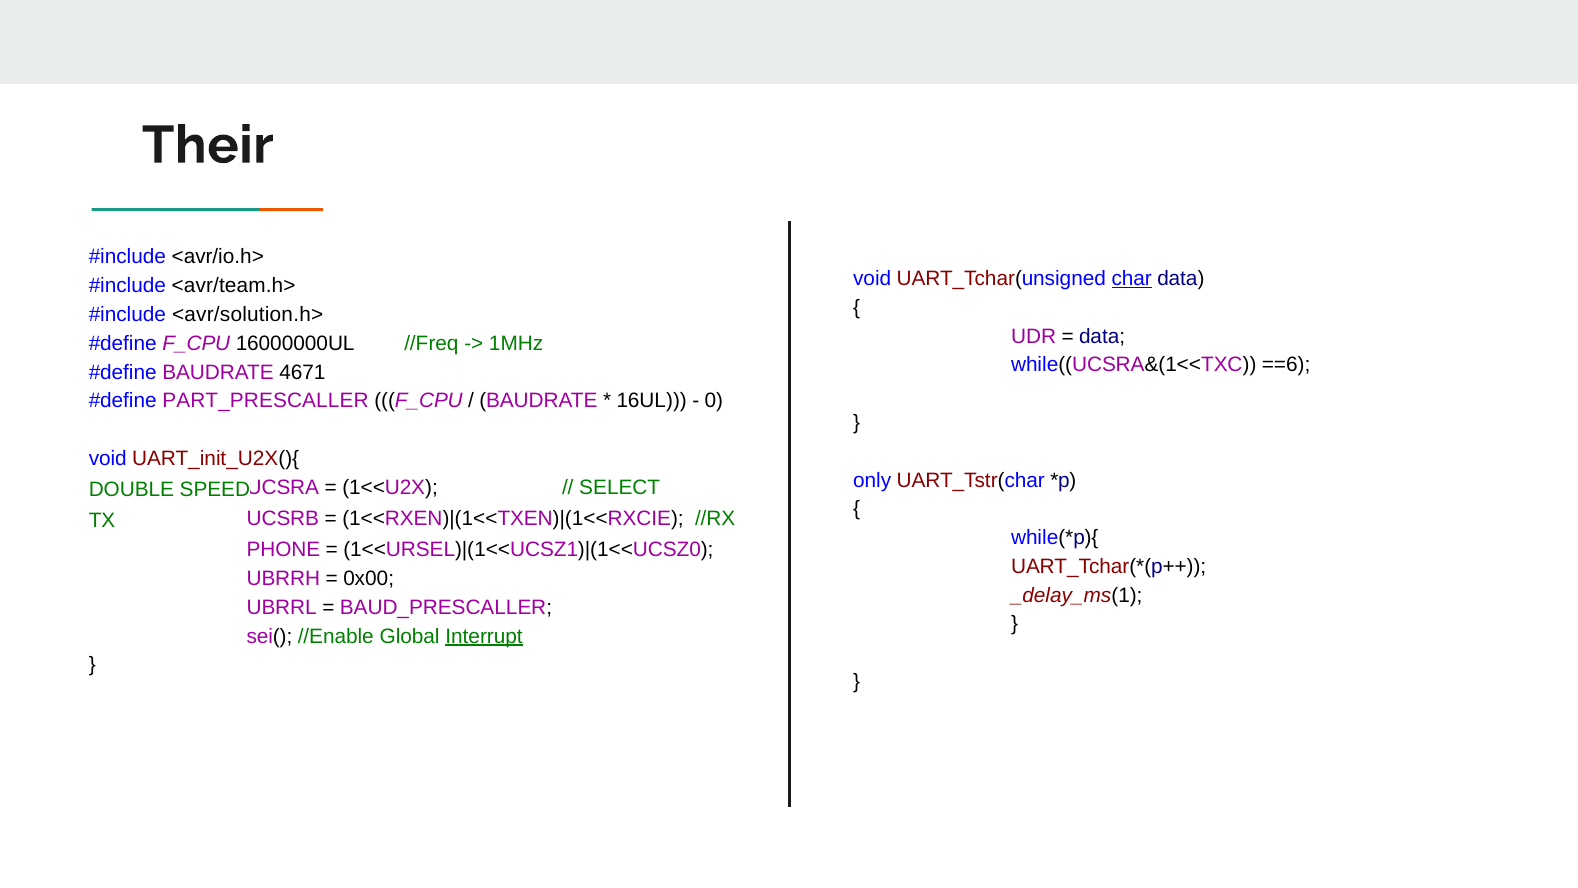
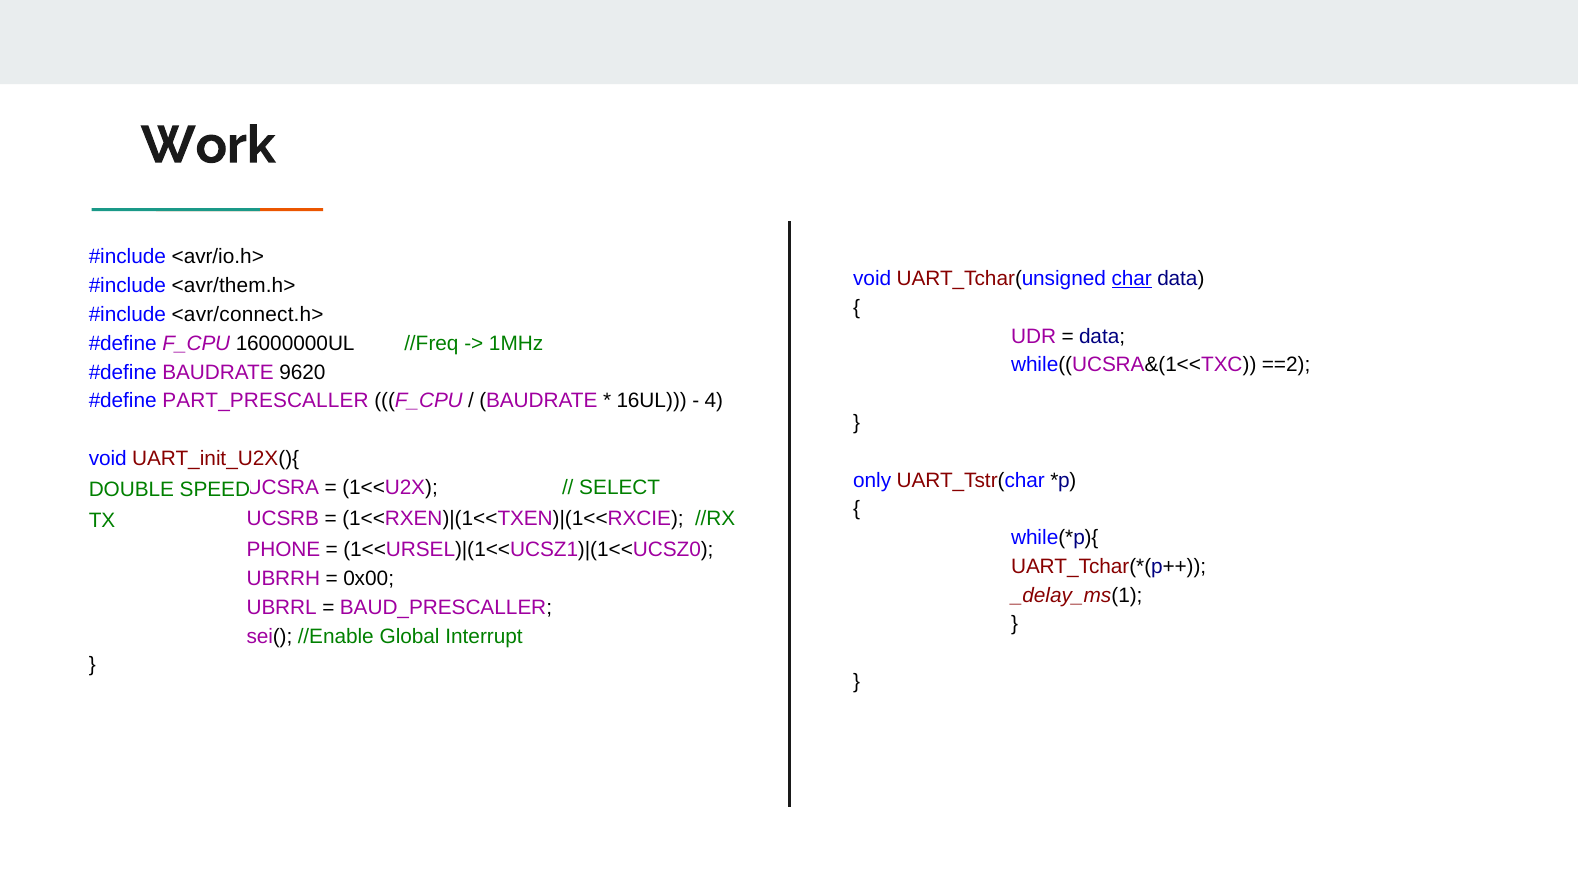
Their: Their -> Work (208, 145)
<avr/team.h>: <avr/team.h> -> <avr/them.h> (234, 286)
<avr/solution.h>: <avr/solution.h> -> <avr/connect.h> (248, 315)
==6: ==6 -> ==2 (1286, 365)
4671: 4671 -> 9620 (302, 372)
0: 0 -> 4 (714, 401)
Interrupt underline: present -> none (484, 636)
